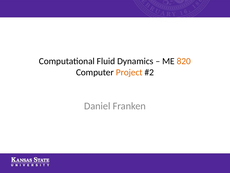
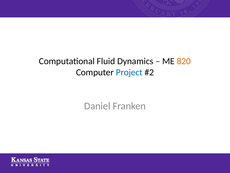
Project colour: orange -> blue (129, 72)
